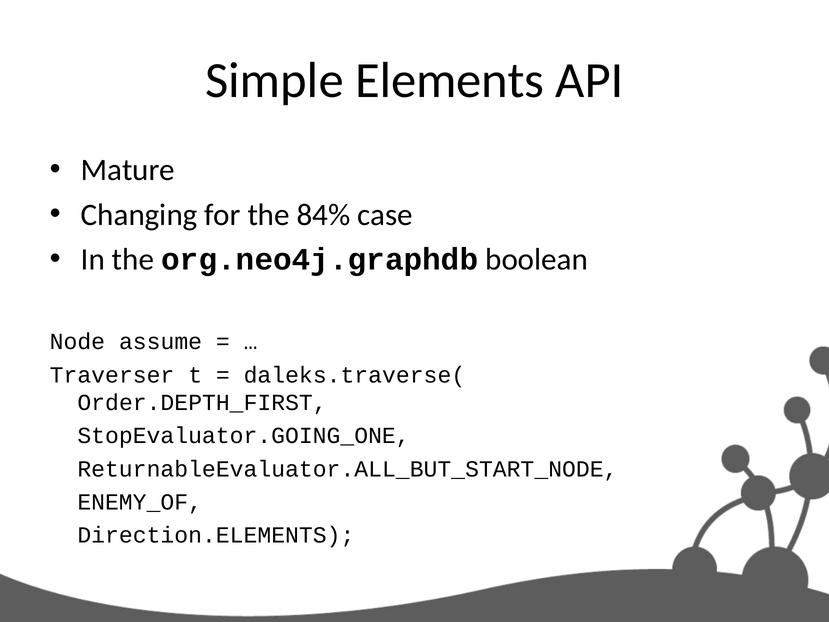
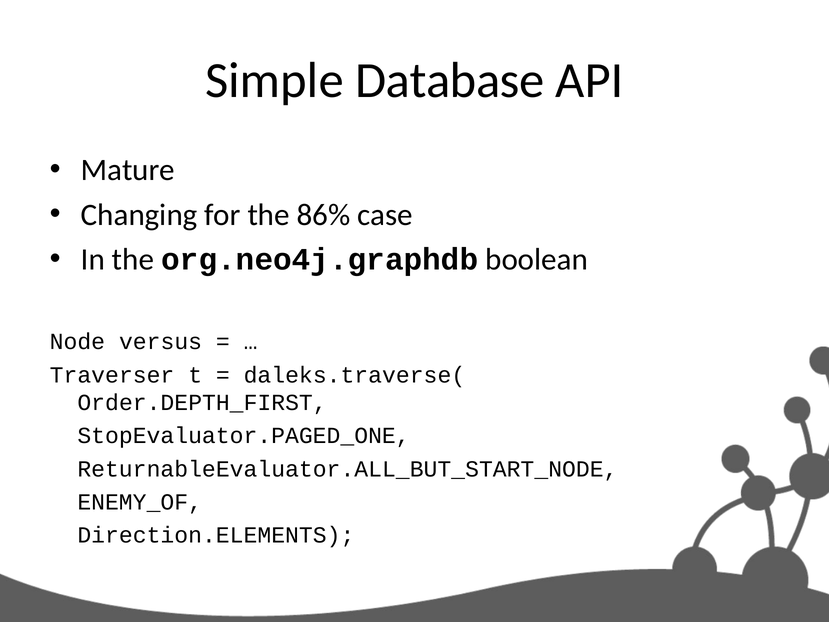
Elements: Elements -> Database (450, 80)
84%: 84% -> 86% (324, 215)
assume: assume -> versus (161, 342)
StopEvaluator.GOING_ONE: StopEvaluator.GOING_ONE -> StopEvaluator.PAGED_ONE (244, 436)
